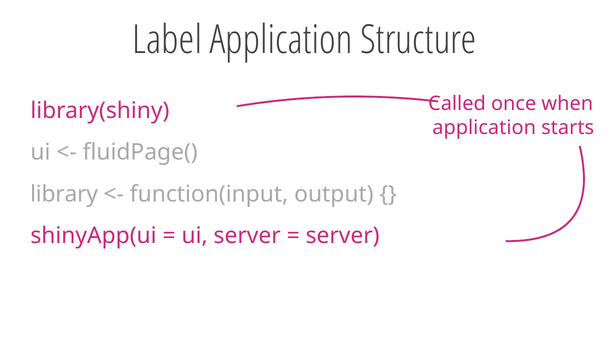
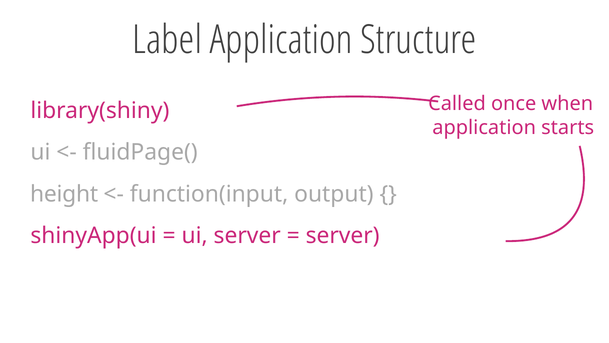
library: library -> height (64, 194)
